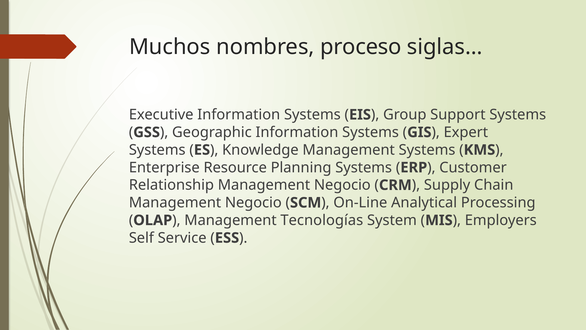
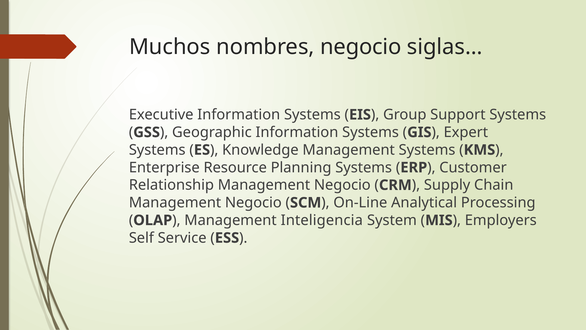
nombres proceso: proceso -> negocio (361, 47)
Tecnologías: Tecnologías -> Inteligencia (322, 220)
